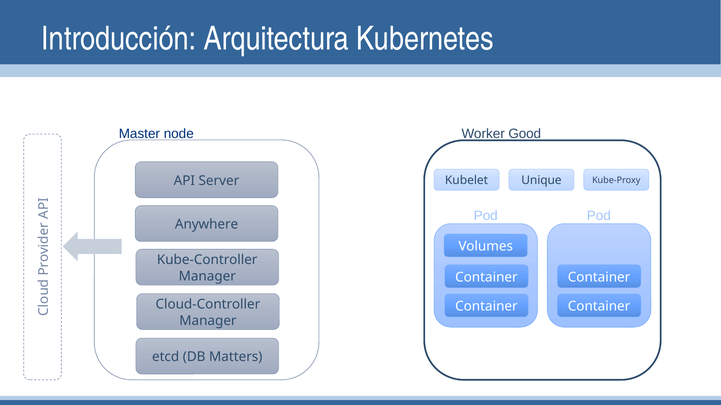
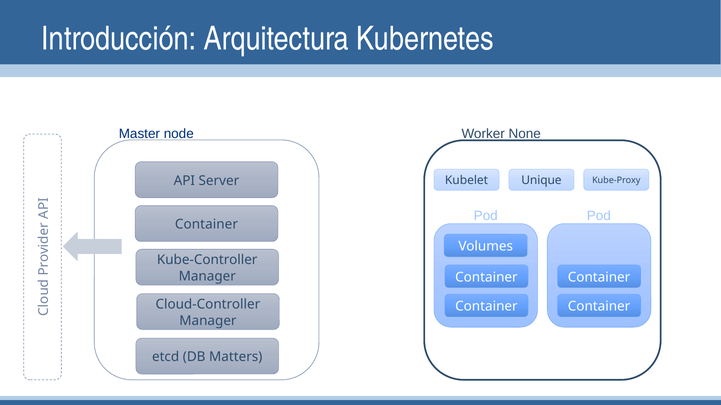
Good: Good -> None (525, 134)
Anywhere: Anywhere -> Container (206, 225)
